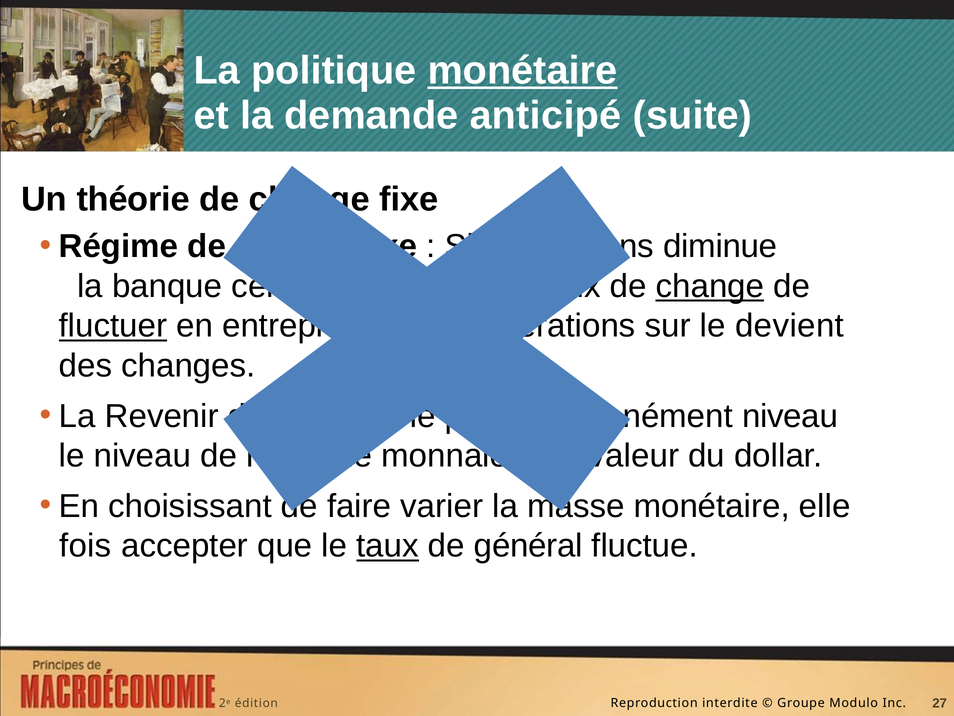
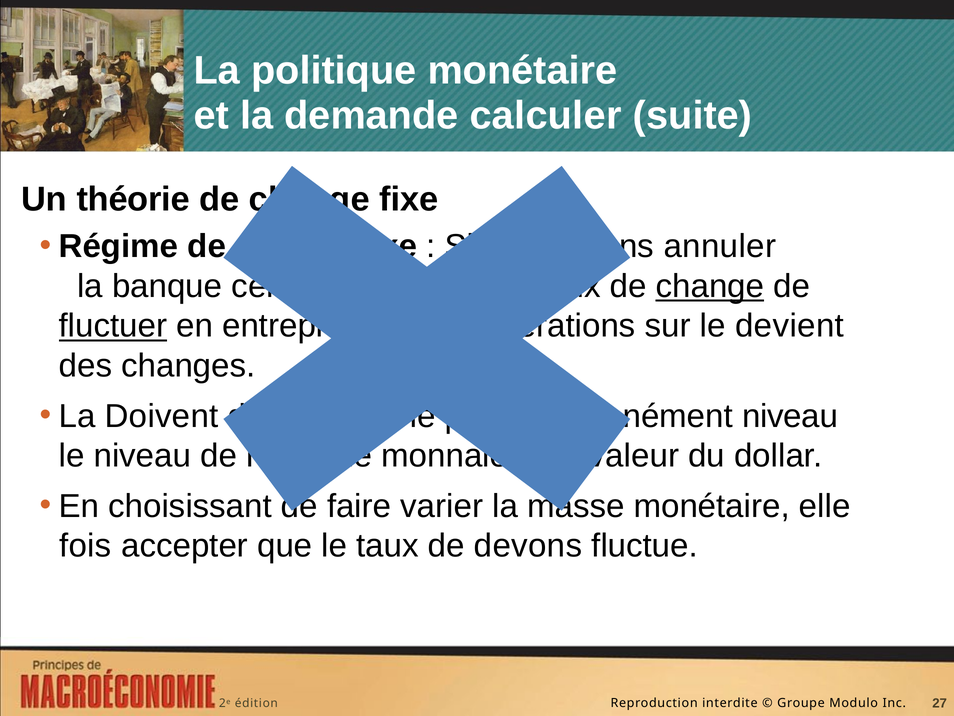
monétaire underline: present -> none (522, 71)
anticipé: anticipé -> calculer (546, 116)
diminue: diminue -> annuler (720, 246)
Revenir: Revenir -> Doivent (162, 416)
taux underline: present -> none (388, 546)
général: général -> devons (528, 546)
